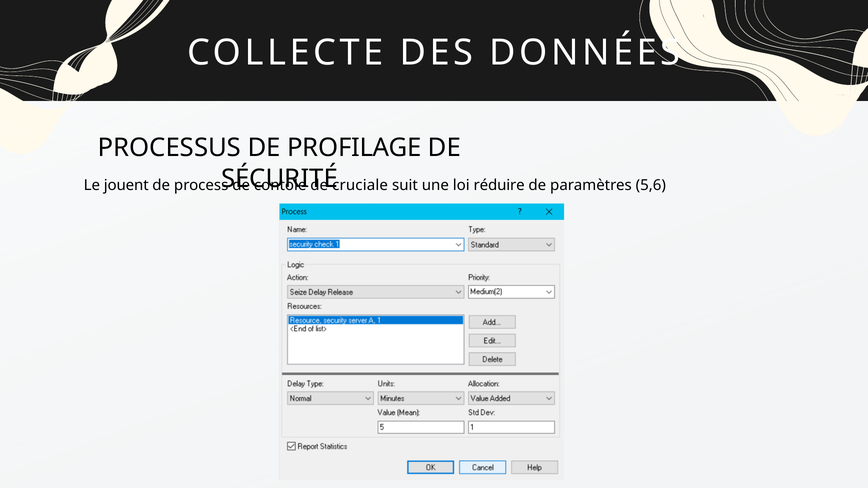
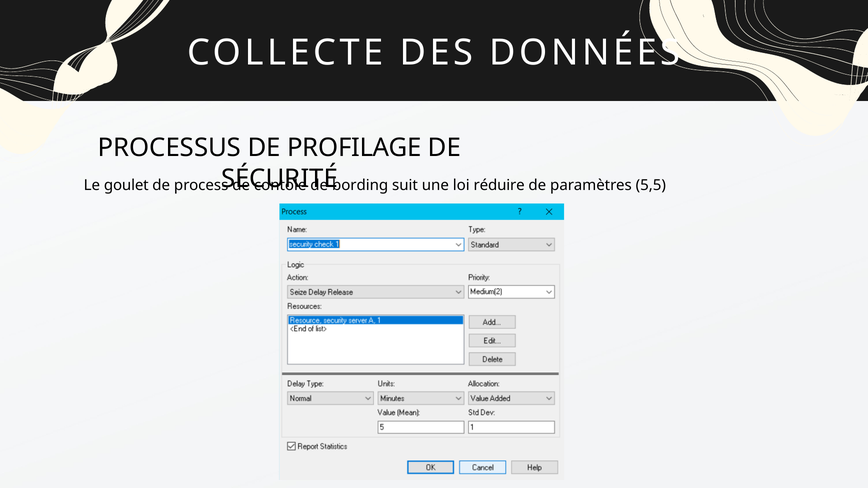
jouent: jouent -> goulet (126, 186)
cruciale: cruciale -> bording (360, 186)
5,6: 5,6 -> 5,5 (651, 186)
